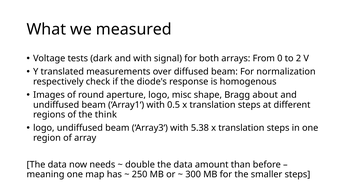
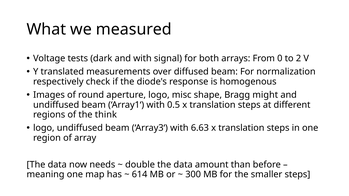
about: about -> might (265, 95)
5.38: 5.38 -> 6.63 (200, 128)
250: 250 -> 614 (140, 175)
